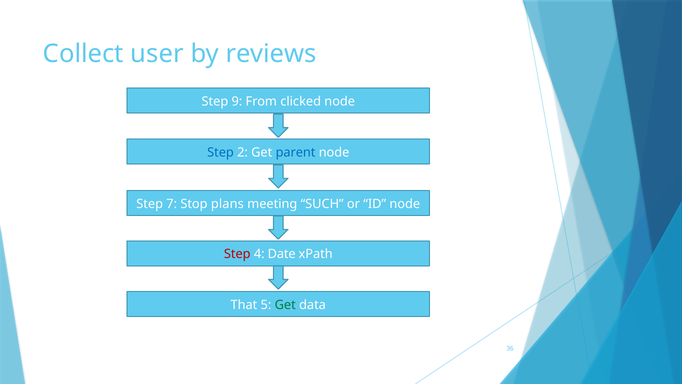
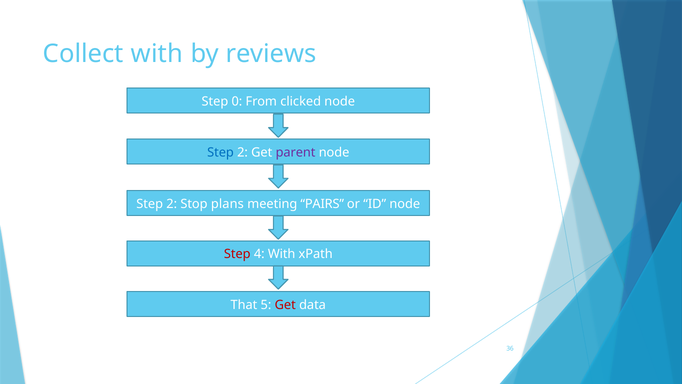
Collect user: user -> with (157, 54)
9: 9 -> 0 (237, 101)
parent colour: blue -> purple (296, 152)
7: 7 -> 2 (172, 204)
SUCH: SUCH -> PAIRS (322, 204)
4 Date: Date -> With (282, 254)
Get colour: green -> red (285, 305)
